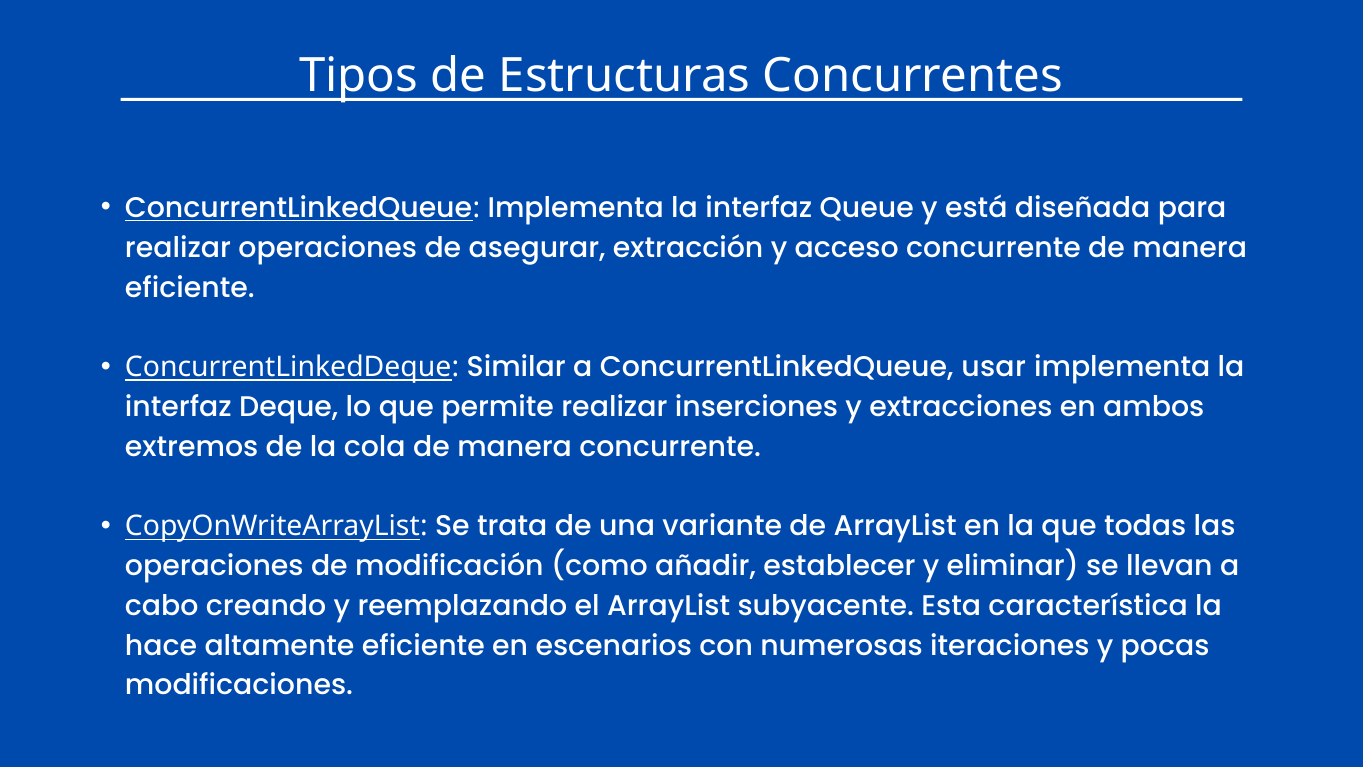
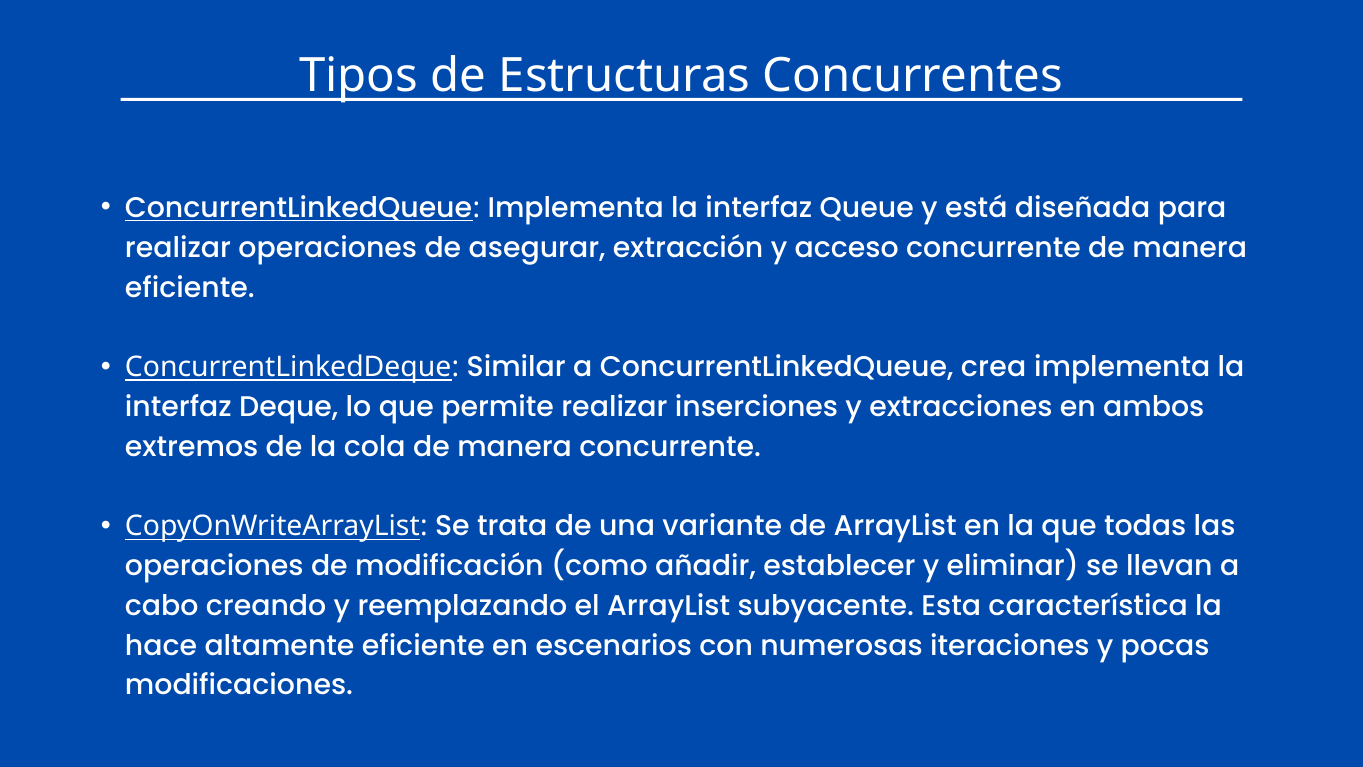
usar: usar -> crea (994, 367)
